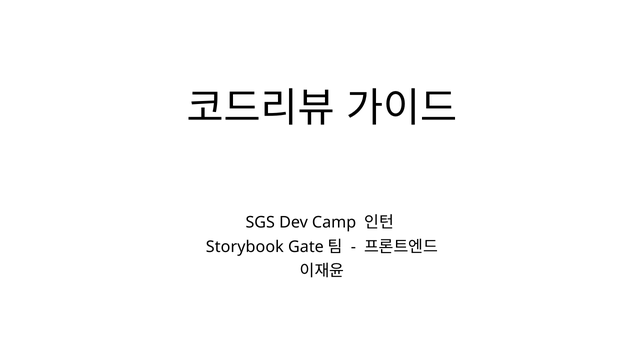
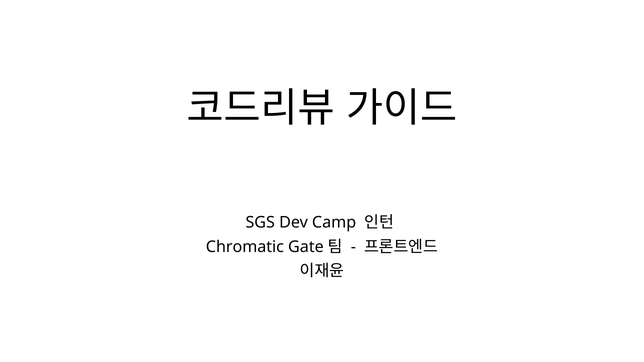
Storybook: Storybook -> Chromatic (245, 247)
